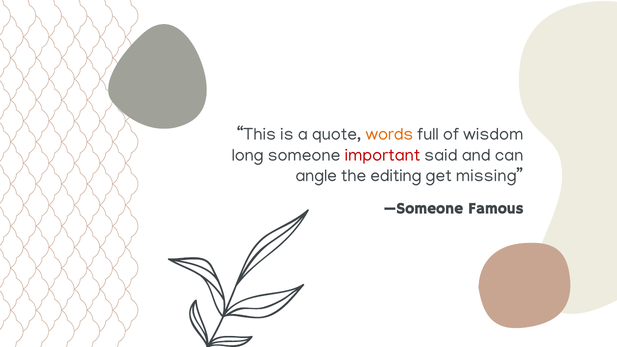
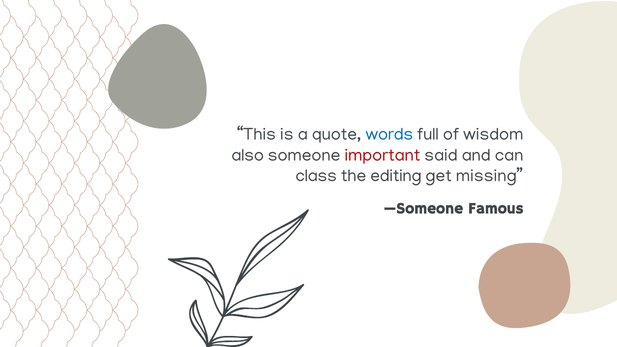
words colour: orange -> blue (389, 134)
long: long -> also (248, 155)
angle: angle -> class (316, 175)
